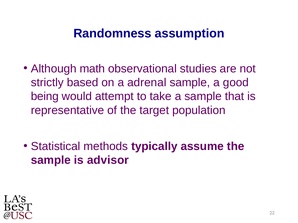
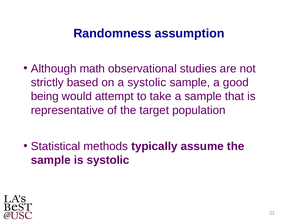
a adrenal: adrenal -> systolic (147, 83)
is advisor: advisor -> systolic (108, 161)
